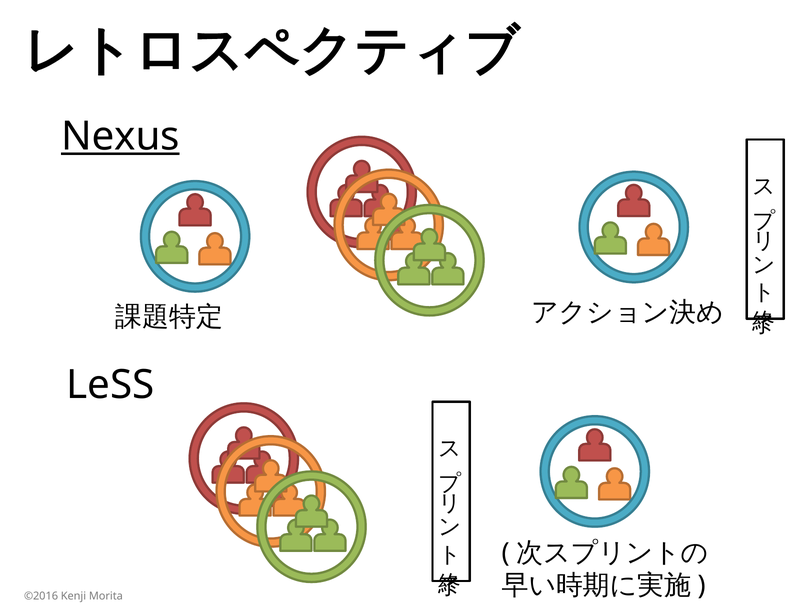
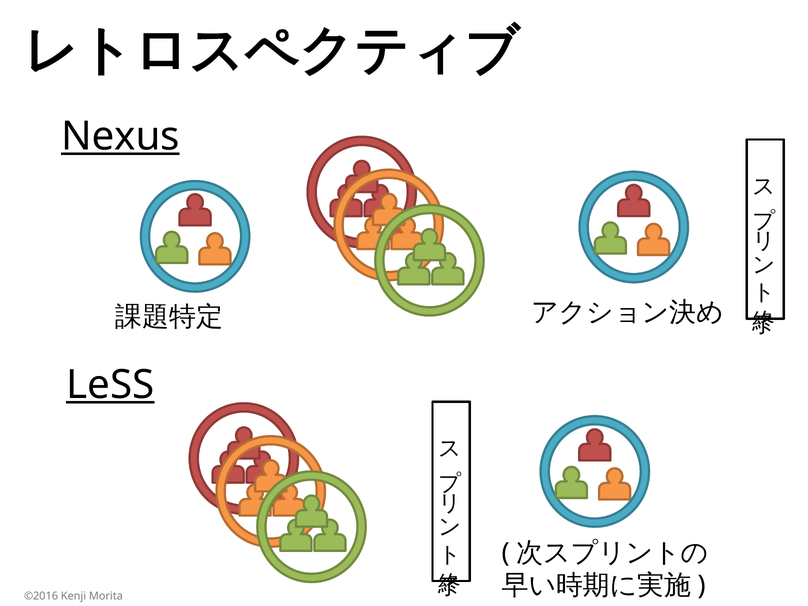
LeSS underline: none -> present (110, 385)
